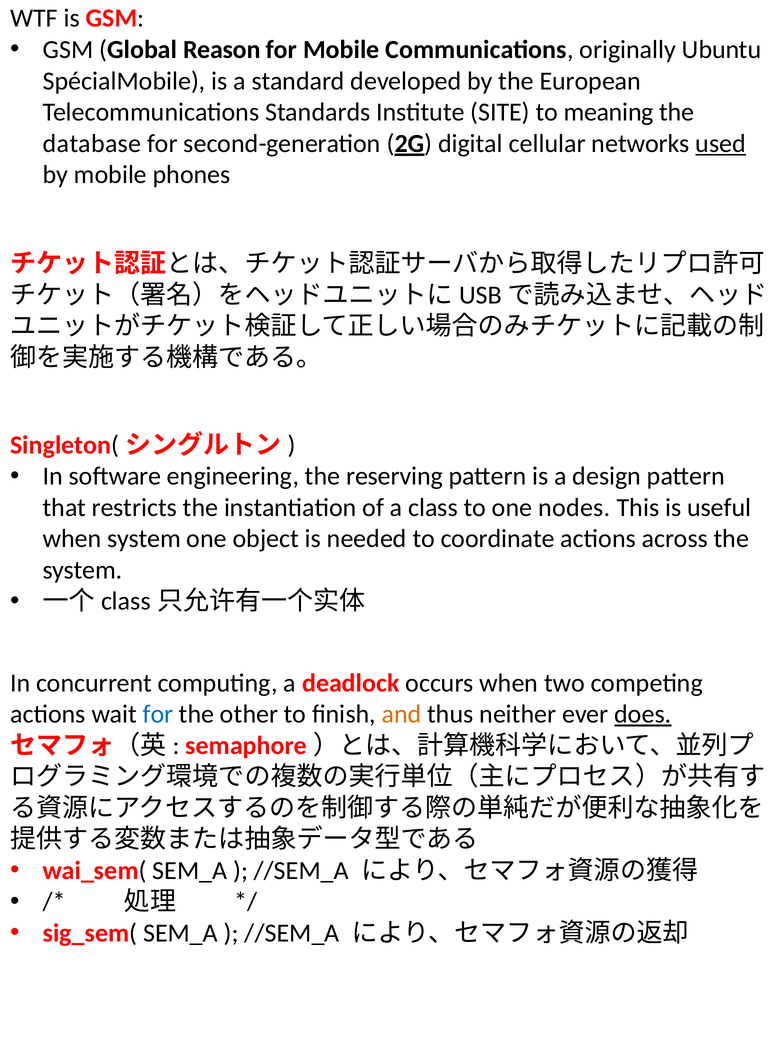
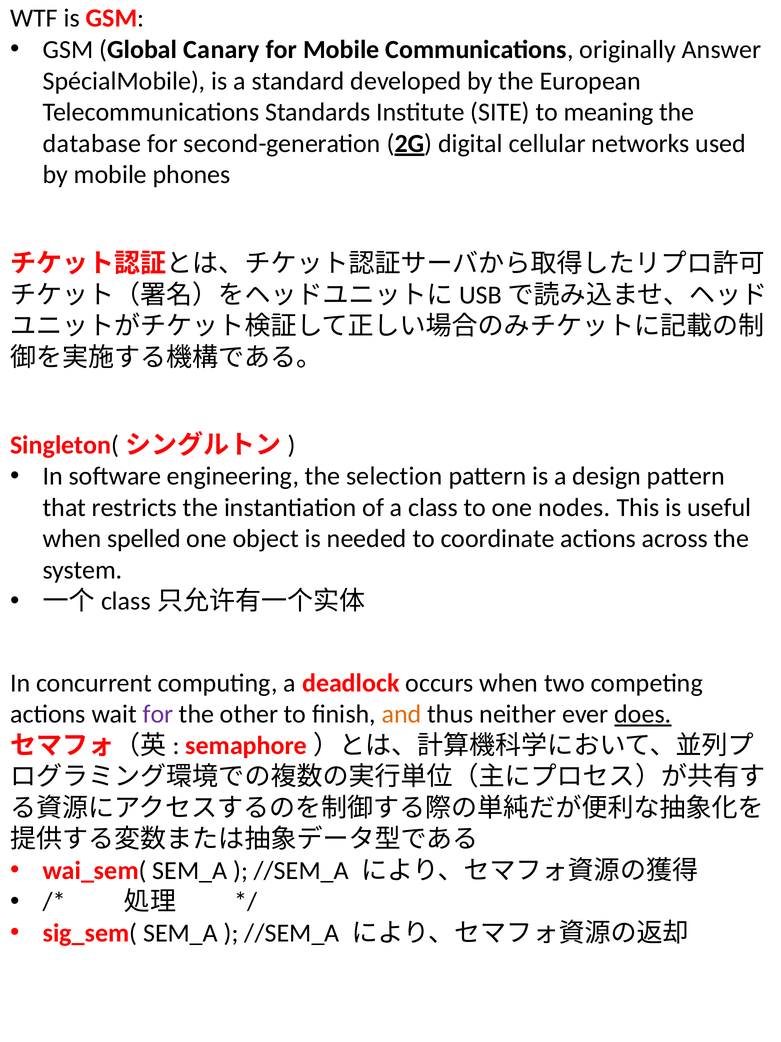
Reason: Reason -> Canary (222, 50)
Ubuntu: Ubuntu -> Answer (722, 50)
used underline: present -> none (721, 143)
reserving: reserving -> selection (394, 476)
when system: system -> spelled (144, 539)
for colour: blue -> purple (158, 714)
